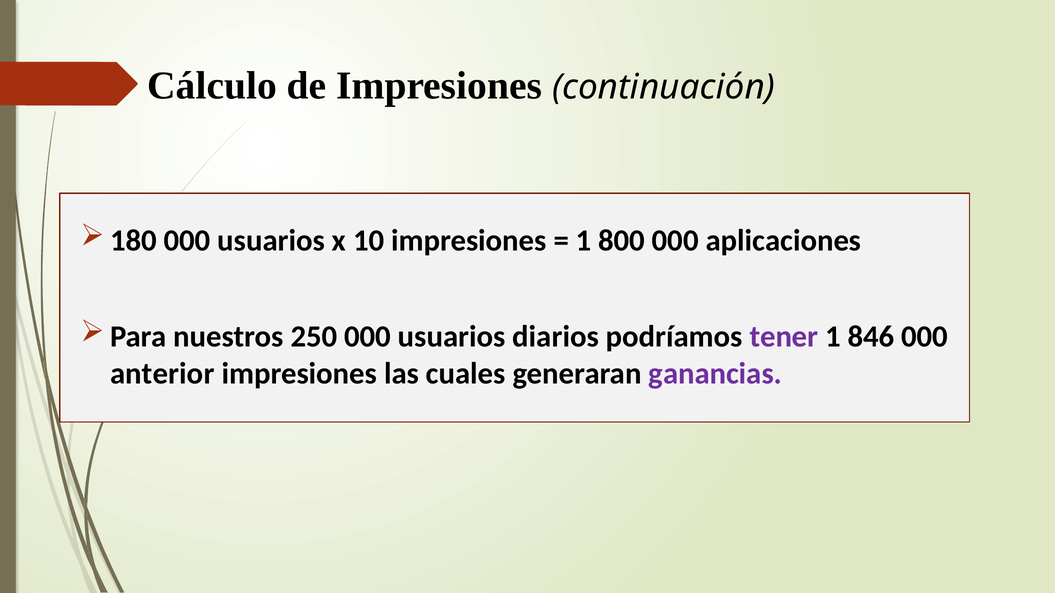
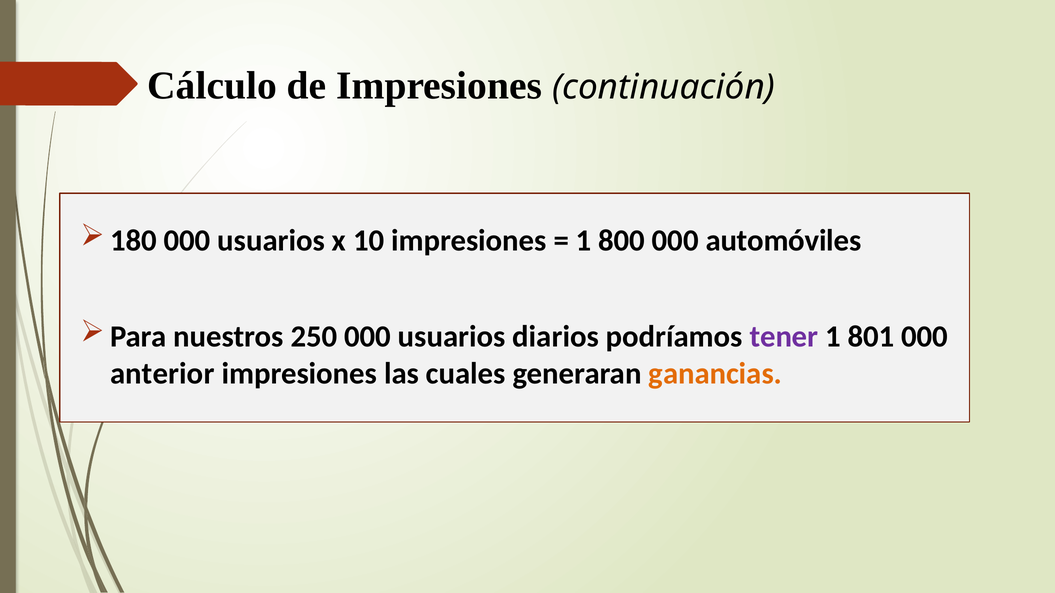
aplicaciones: aplicaciones -> automóviles (783, 241)
846: 846 -> 801 (871, 337)
ganancias colour: purple -> orange (715, 374)
